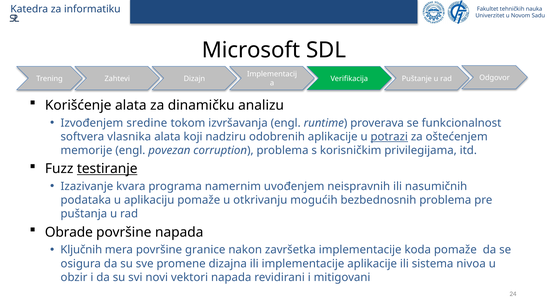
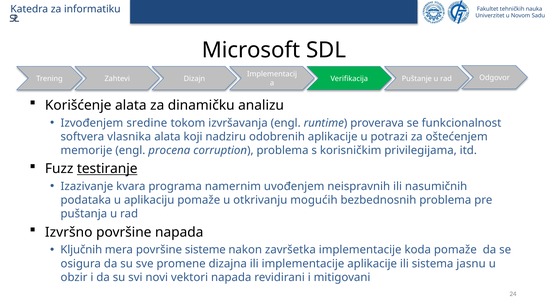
potrazi underline: present -> none (389, 137)
povezan: povezan -> procena (169, 150)
Obrade: Obrade -> Izvršno (69, 232)
granice: granice -> sisteme (205, 250)
nivoa: nivoa -> jasnu (471, 264)
